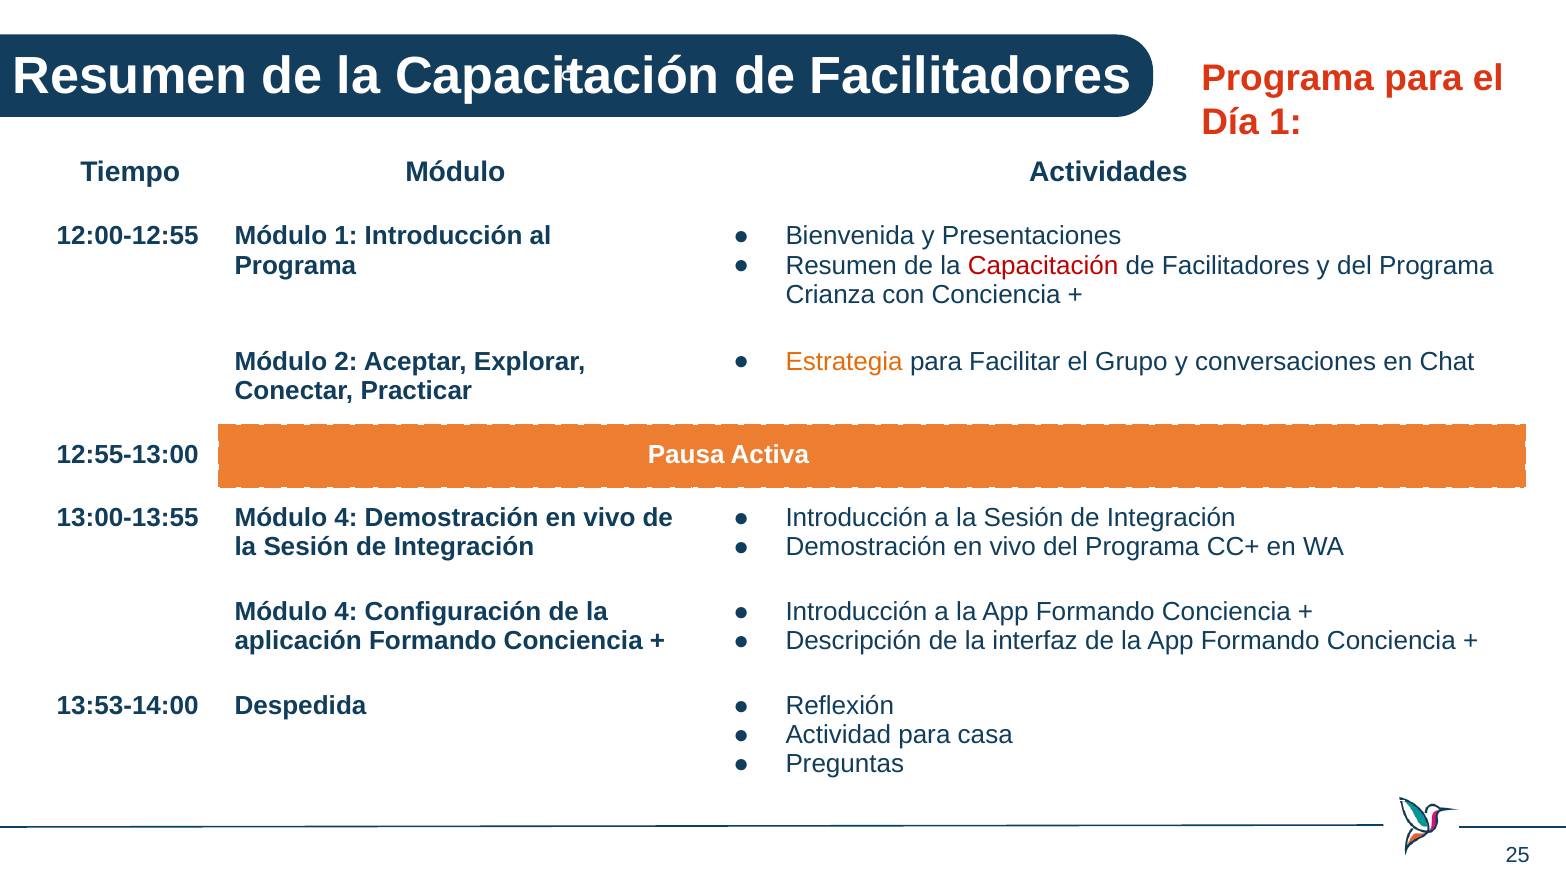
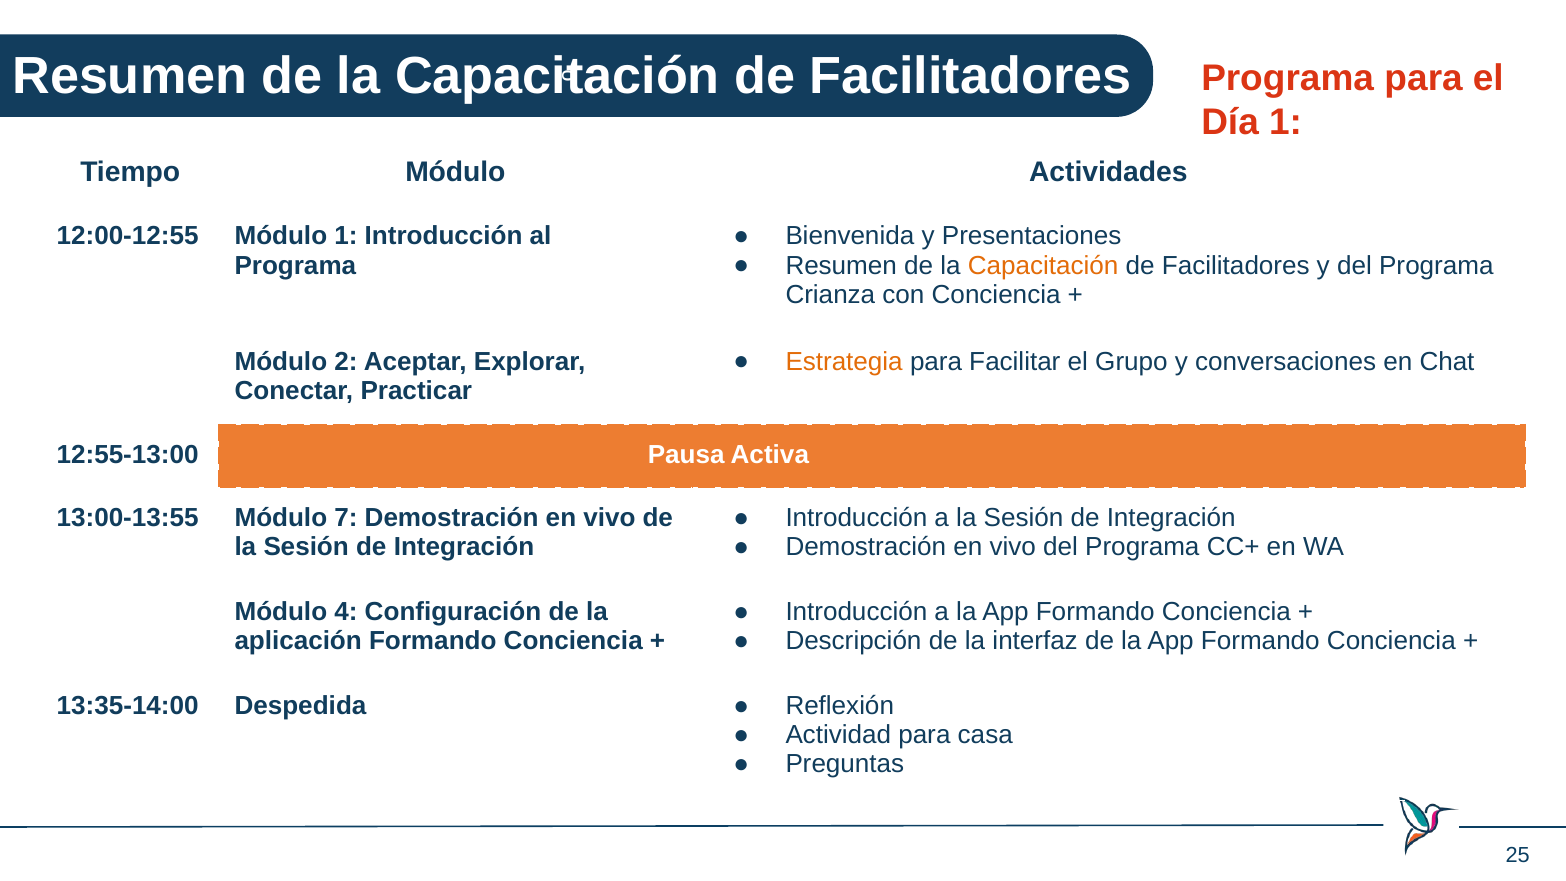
Capacitación colour: red -> orange (1043, 265)
13:00-13:55 Módulo 4: 4 -> 7 (346, 518)
13:53-14:00: 13:53-14:00 -> 13:35-14:00 (128, 706)
